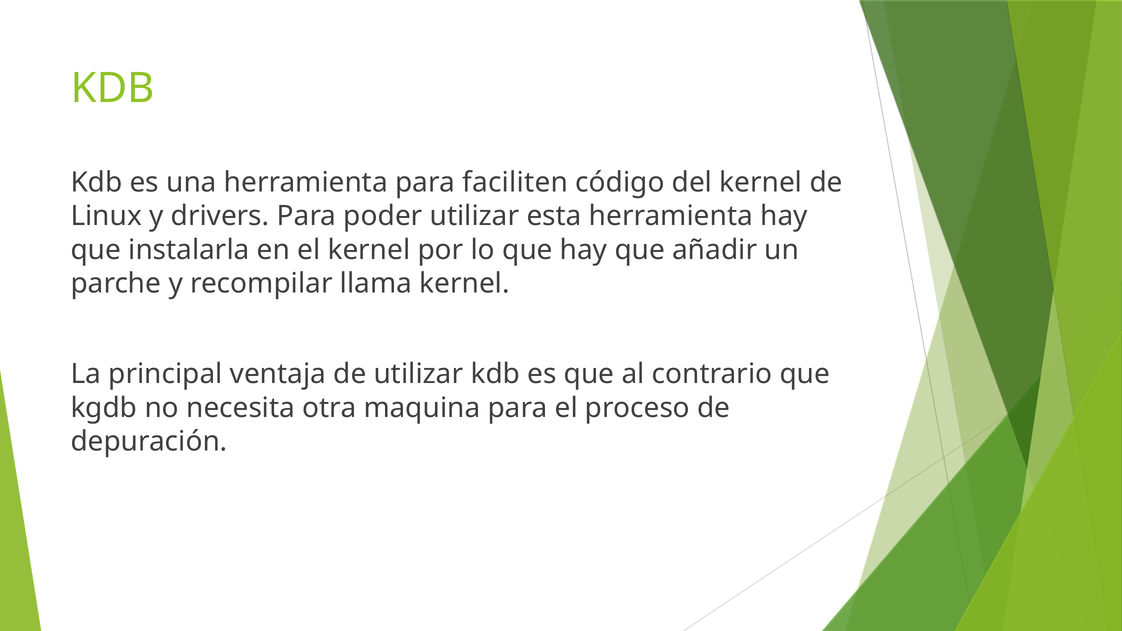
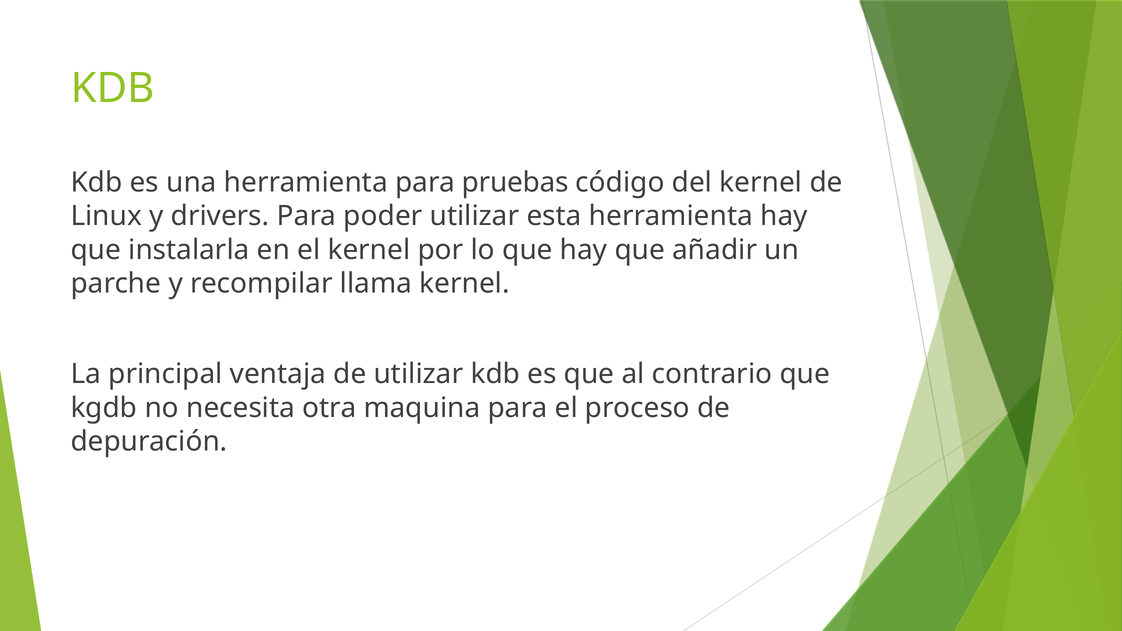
faciliten: faciliten -> pruebas (515, 183)
